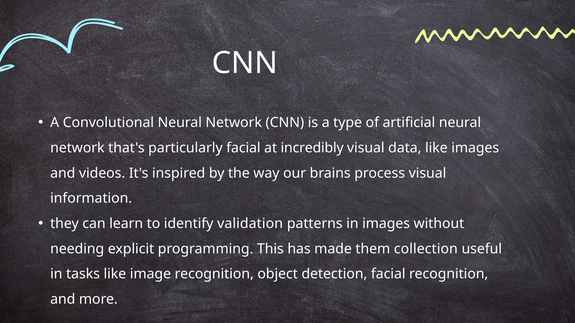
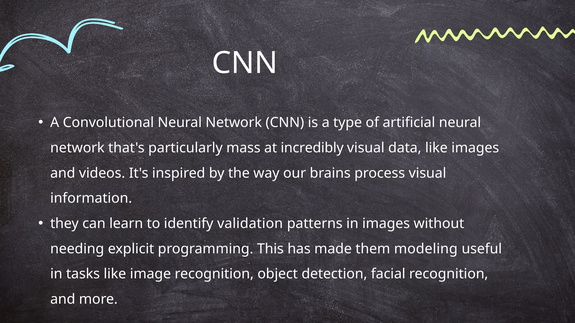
particularly facial: facial -> mass (243, 148)
collection: collection -> modeling (426, 249)
